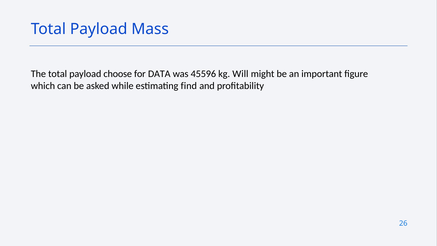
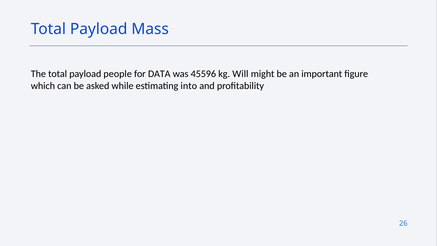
choose: choose -> people (118, 74)
find: find -> into (189, 86)
